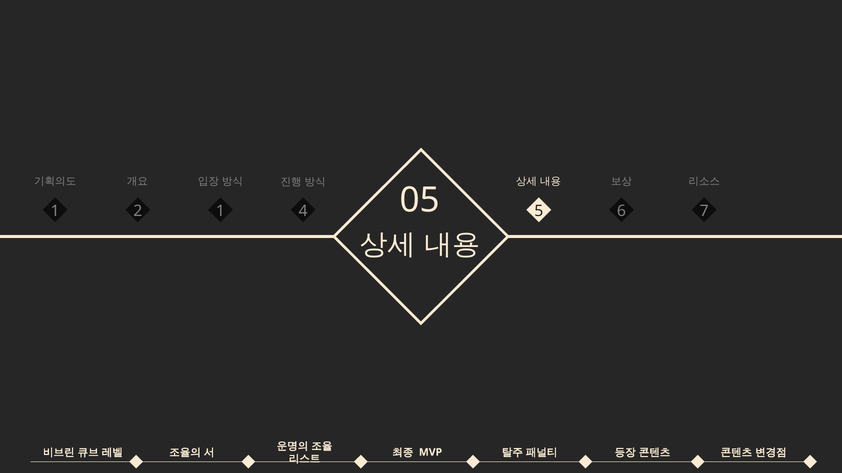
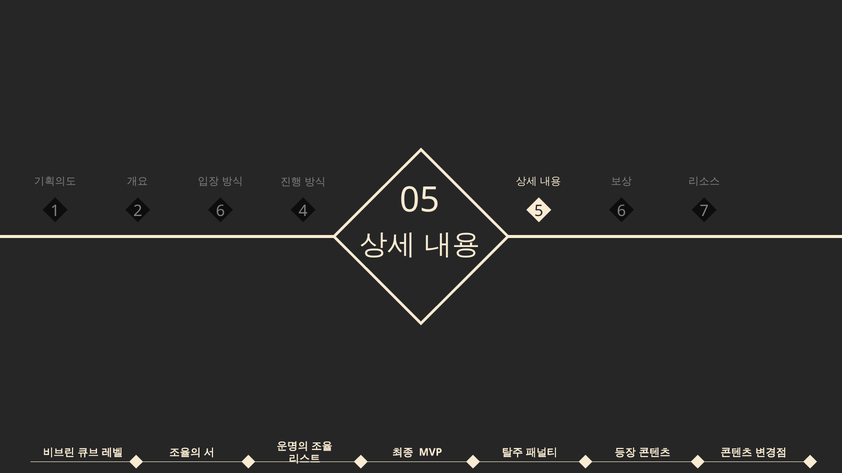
2 1: 1 -> 6 (220, 211)
